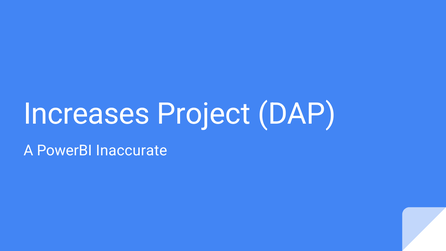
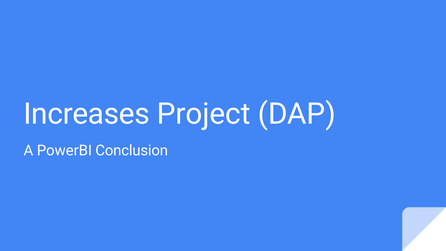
Inaccurate: Inaccurate -> Conclusion (132, 150)
